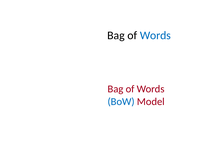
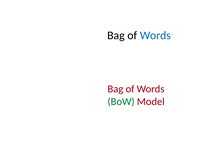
BoW colour: blue -> green (121, 102)
